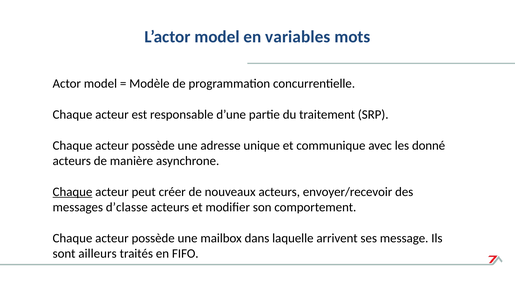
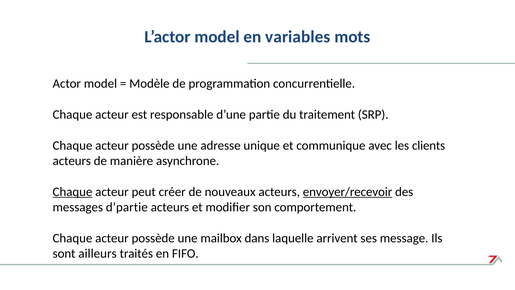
donné: donné -> clients (429, 145)
envoyer/recevoir underline: none -> present (348, 192)
d’classe: d’classe -> d’partie (127, 207)
